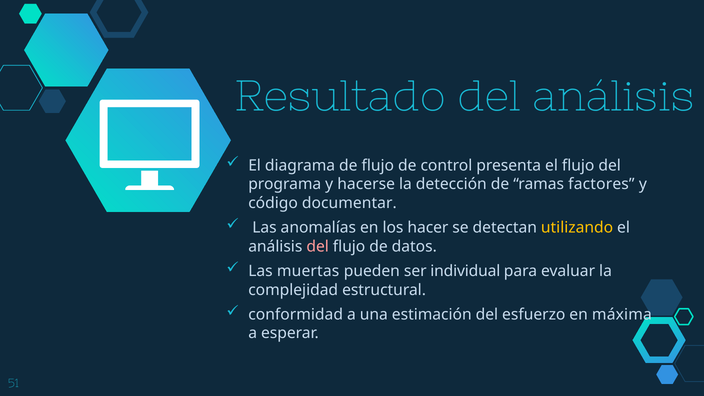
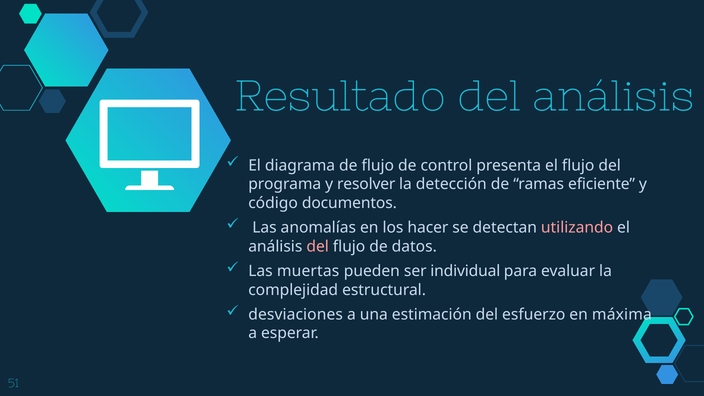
hacerse: hacerse -> resolver (366, 184)
factores: factores -> eficiente (602, 184)
documentar: documentar -> documentos (349, 203)
utilizando colour: yellow -> pink (577, 228)
conformidad: conformidad -> desviaciones (296, 315)
